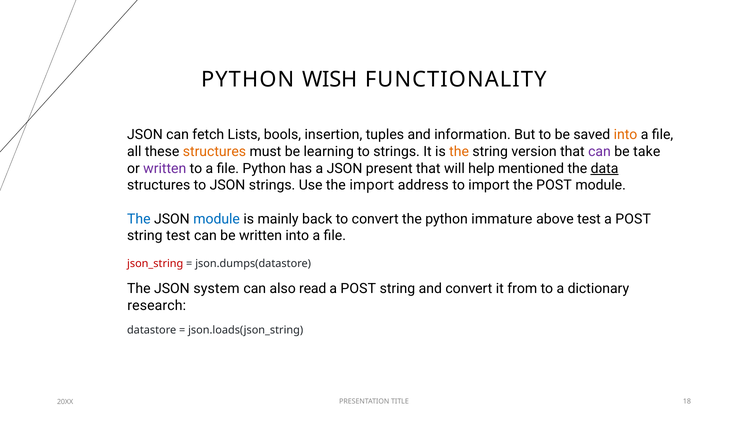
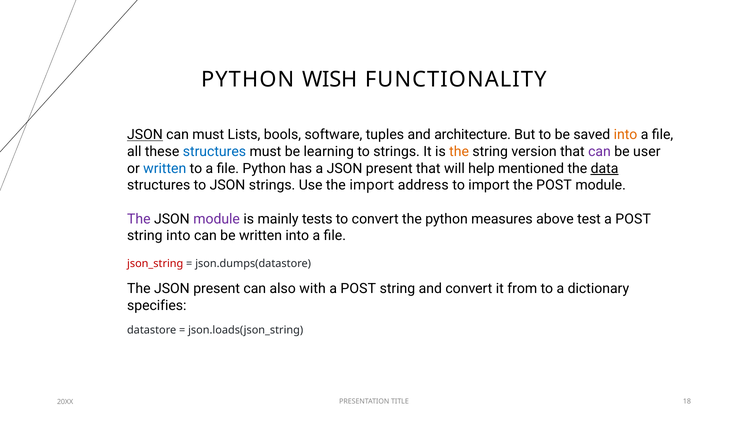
JSON underline: none -> present (145, 135)
can fetch: fetch -> must (208, 135)
insertion: insertion -> software (333, 135)
information: information -> architecture (473, 135)
structures colour: orange -> blue (214, 152)
take: take -> user (647, 152)
written colour: purple -> blue (165, 168)
The colour: blue -> purple (139, 219)
module colour: blue -> purple (217, 219)
back: back -> tests (317, 219)
immature: immature -> measures (502, 219)
string test: test -> into (178, 236)
The JSON system: system -> present (217, 289)
read: read -> with (313, 289)
research: research -> specifies (157, 305)
